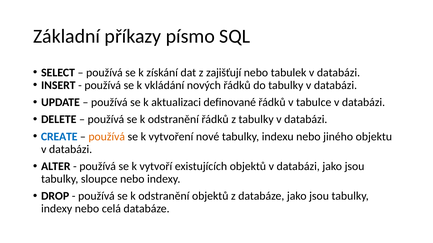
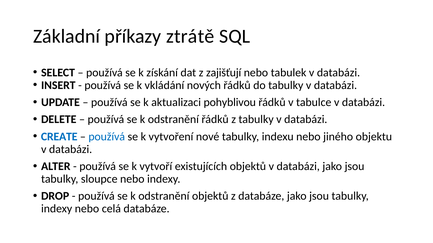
písmo: písmo -> ztrátě (190, 36)
definované: definované -> pohyblivou (230, 103)
používá colour: orange -> blue (107, 137)
